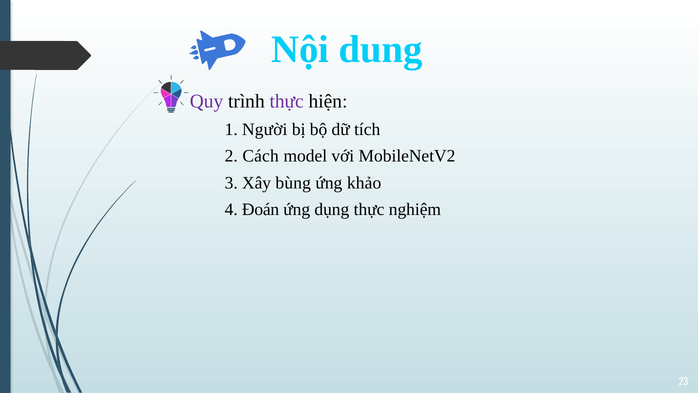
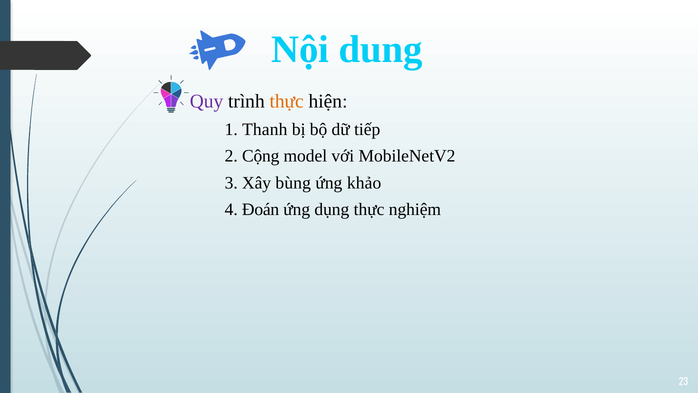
thực colour: purple -> orange (287, 101)
Người: Người -> Thanh (265, 129)
tích: tích -> tiếp (367, 129)
Cách: Cách -> Cộng (261, 156)
